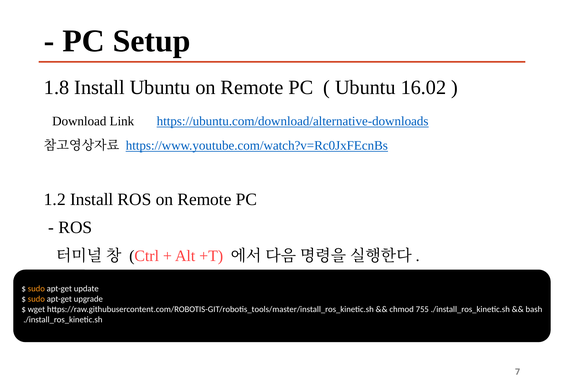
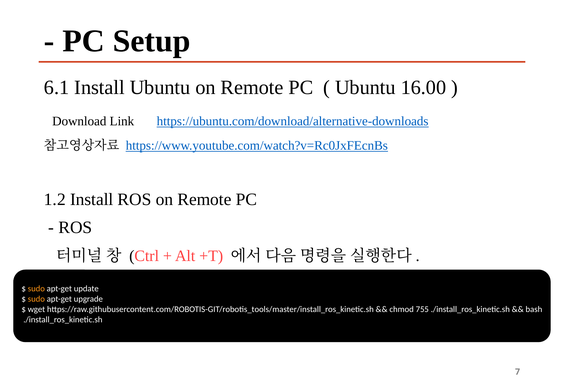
1.8: 1.8 -> 6.1 (57, 88)
16.02: 16.02 -> 16.00 (423, 88)
